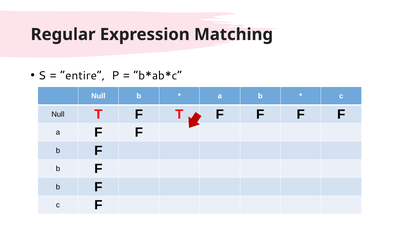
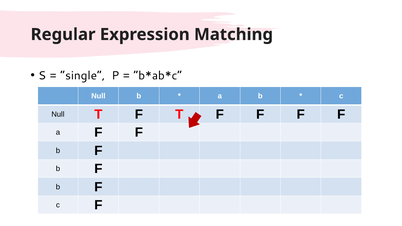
entire: entire -> single (83, 76)
